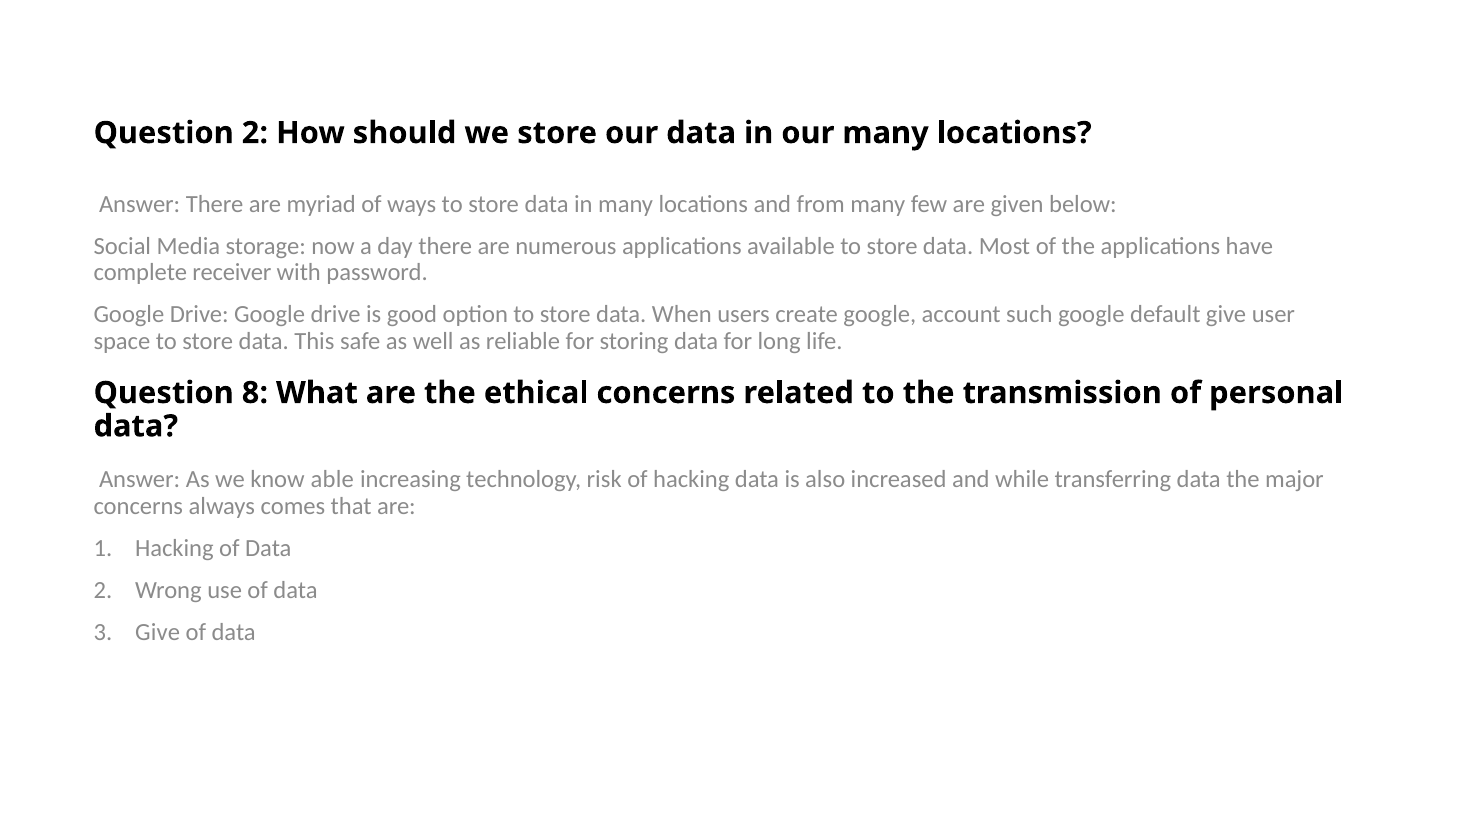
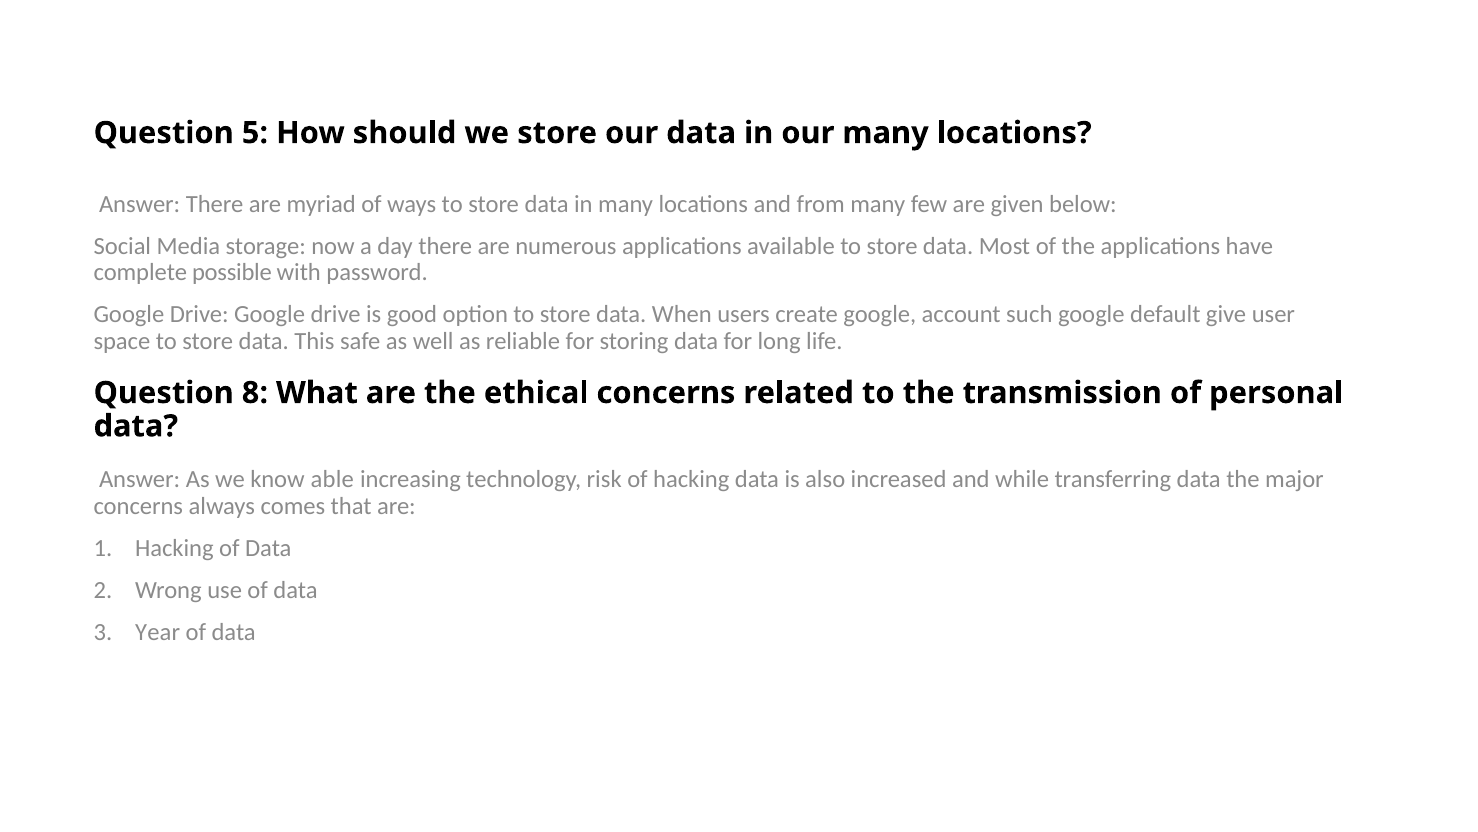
Question 2: 2 -> 5 (255, 133)
receiver: receiver -> possible (232, 272)
Give: Give -> Year (158, 632)
